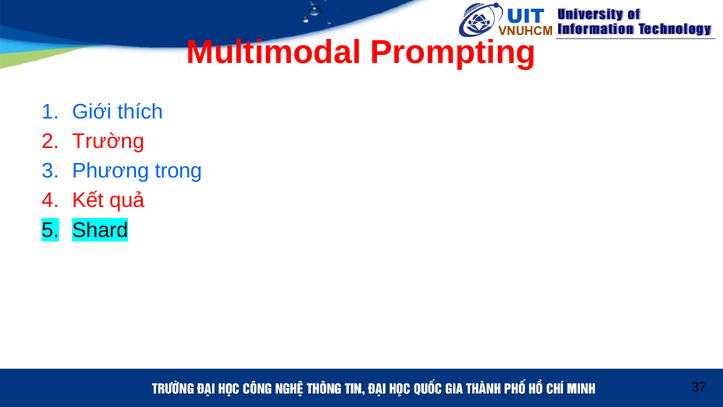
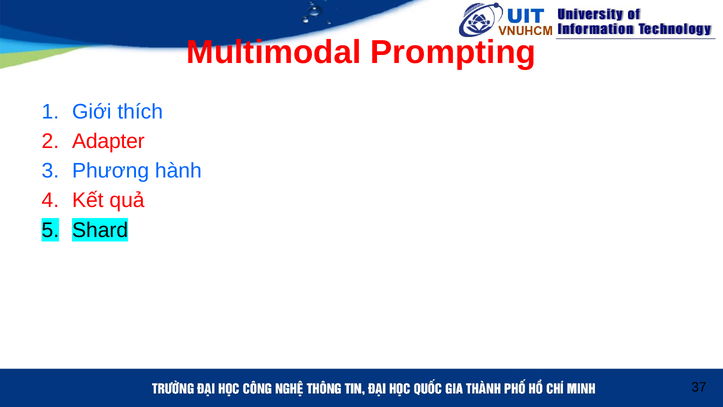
Trường: Trường -> Adapter (108, 141)
trong: trong -> hành (178, 171)
